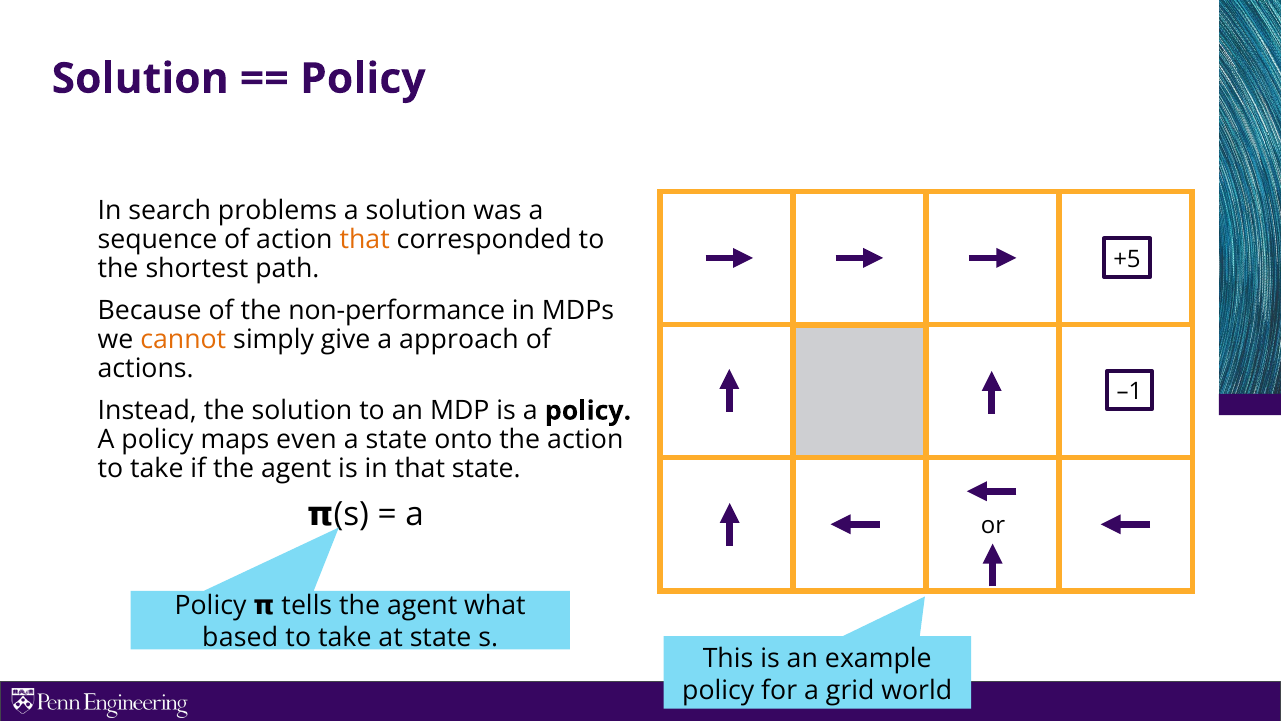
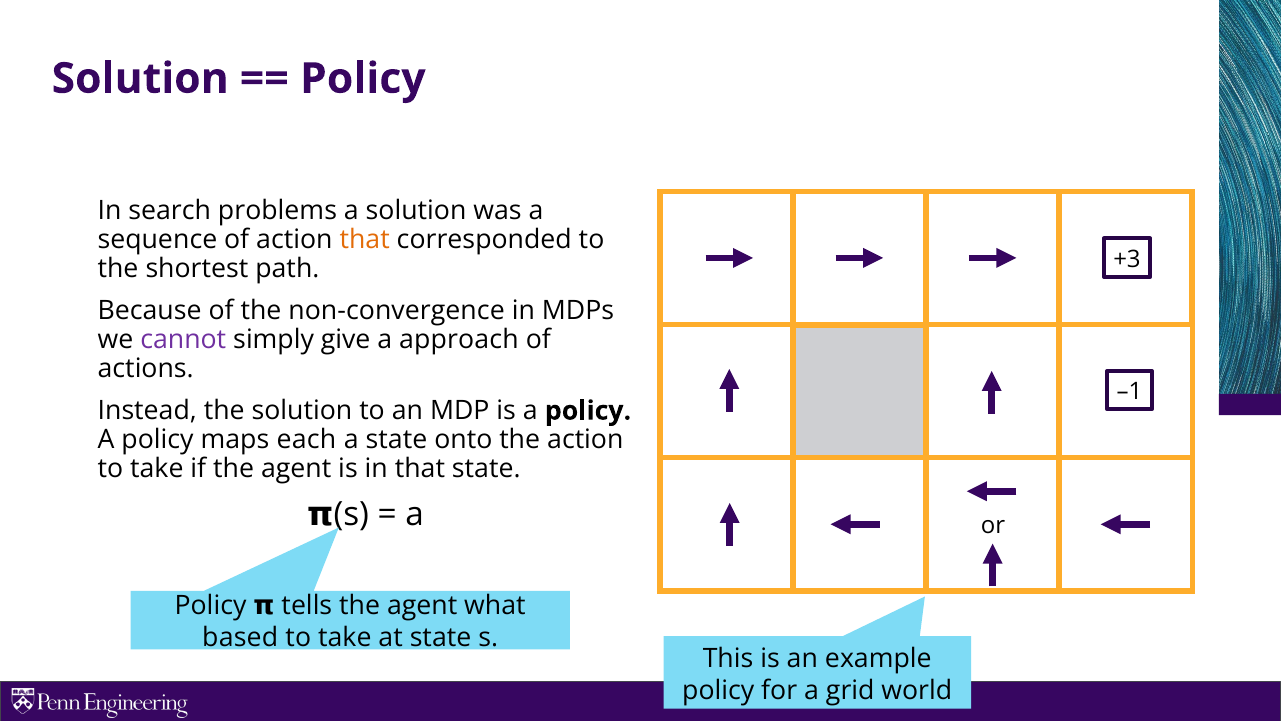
+5: +5 -> +3 (1127, 259)
non-performance: non-performance -> non-convergence (397, 311)
cannot colour: orange -> purple (183, 340)
even: even -> each (306, 439)
